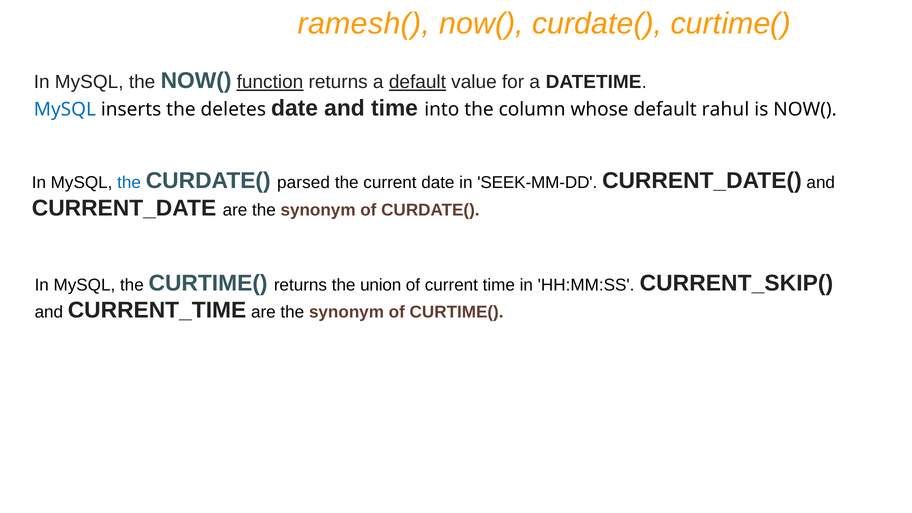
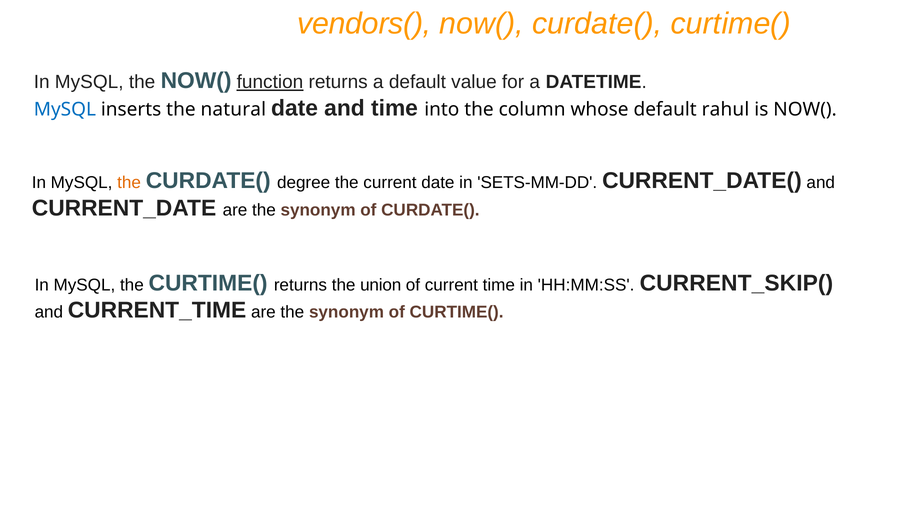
ramesh(: ramesh( -> vendors( (364, 24)
default underline: present -> none (417, 82)
deletes: deletes -> natural (233, 109)
the colour: blue -> orange (129, 183)
parsed: parsed -> degree (304, 183)
SEEK-MM-DD: SEEK-MM-DD -> SETS-MM-DD (537, 183)
